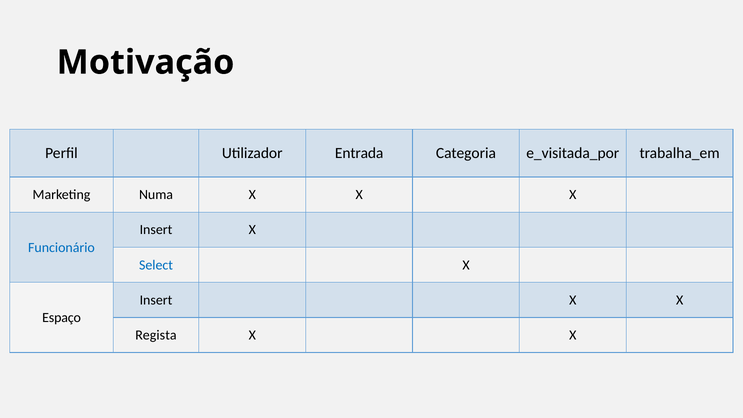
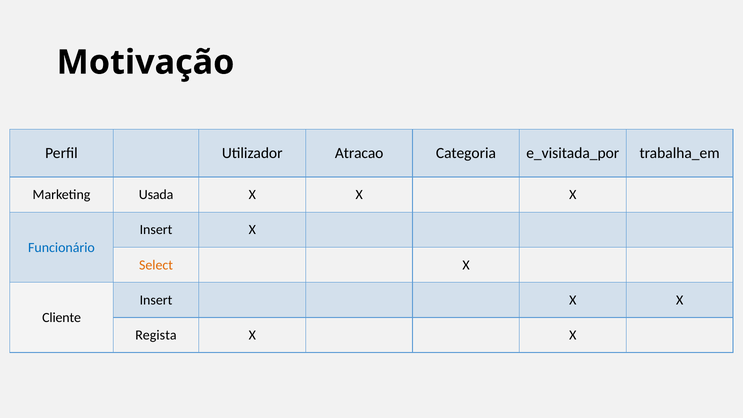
Entrada: Entrada -> Atracao (359, 153)
Numa: Numa -> Usada (156, 195)
Select colour: blue -> orange (156, 265)
Espaço: Espaço -> Cliente (62, 318)
